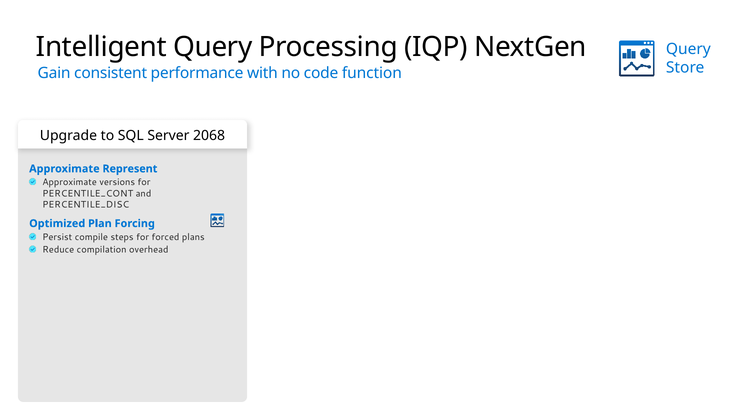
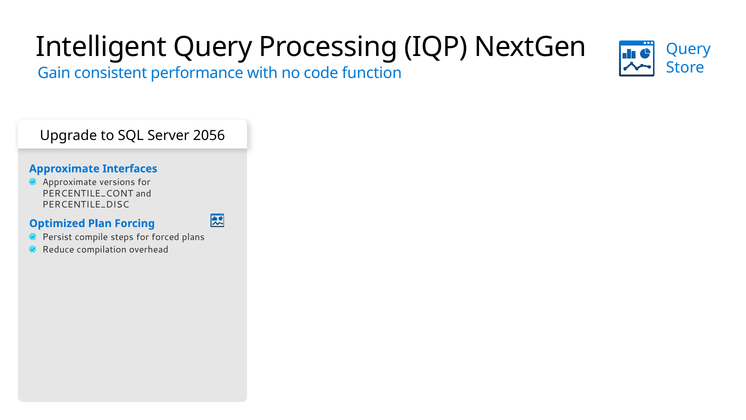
2068: 2068 -> 2056 (209, 136)
Represent: Represent -> Interfaces (130, 169)
